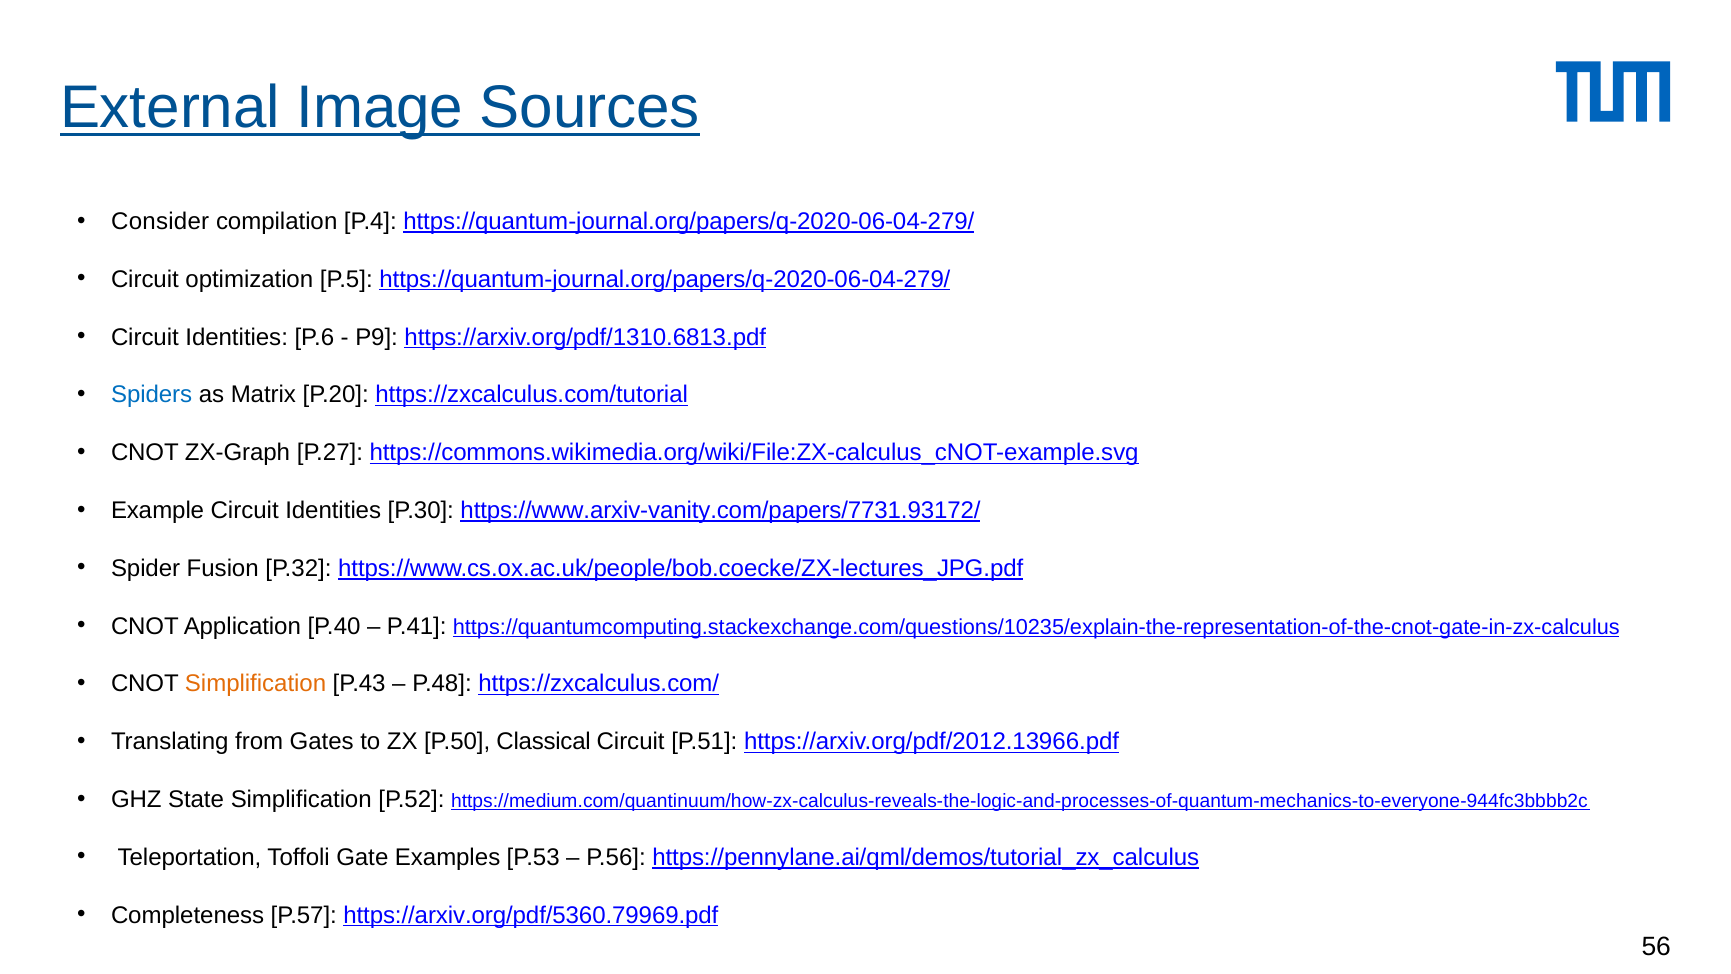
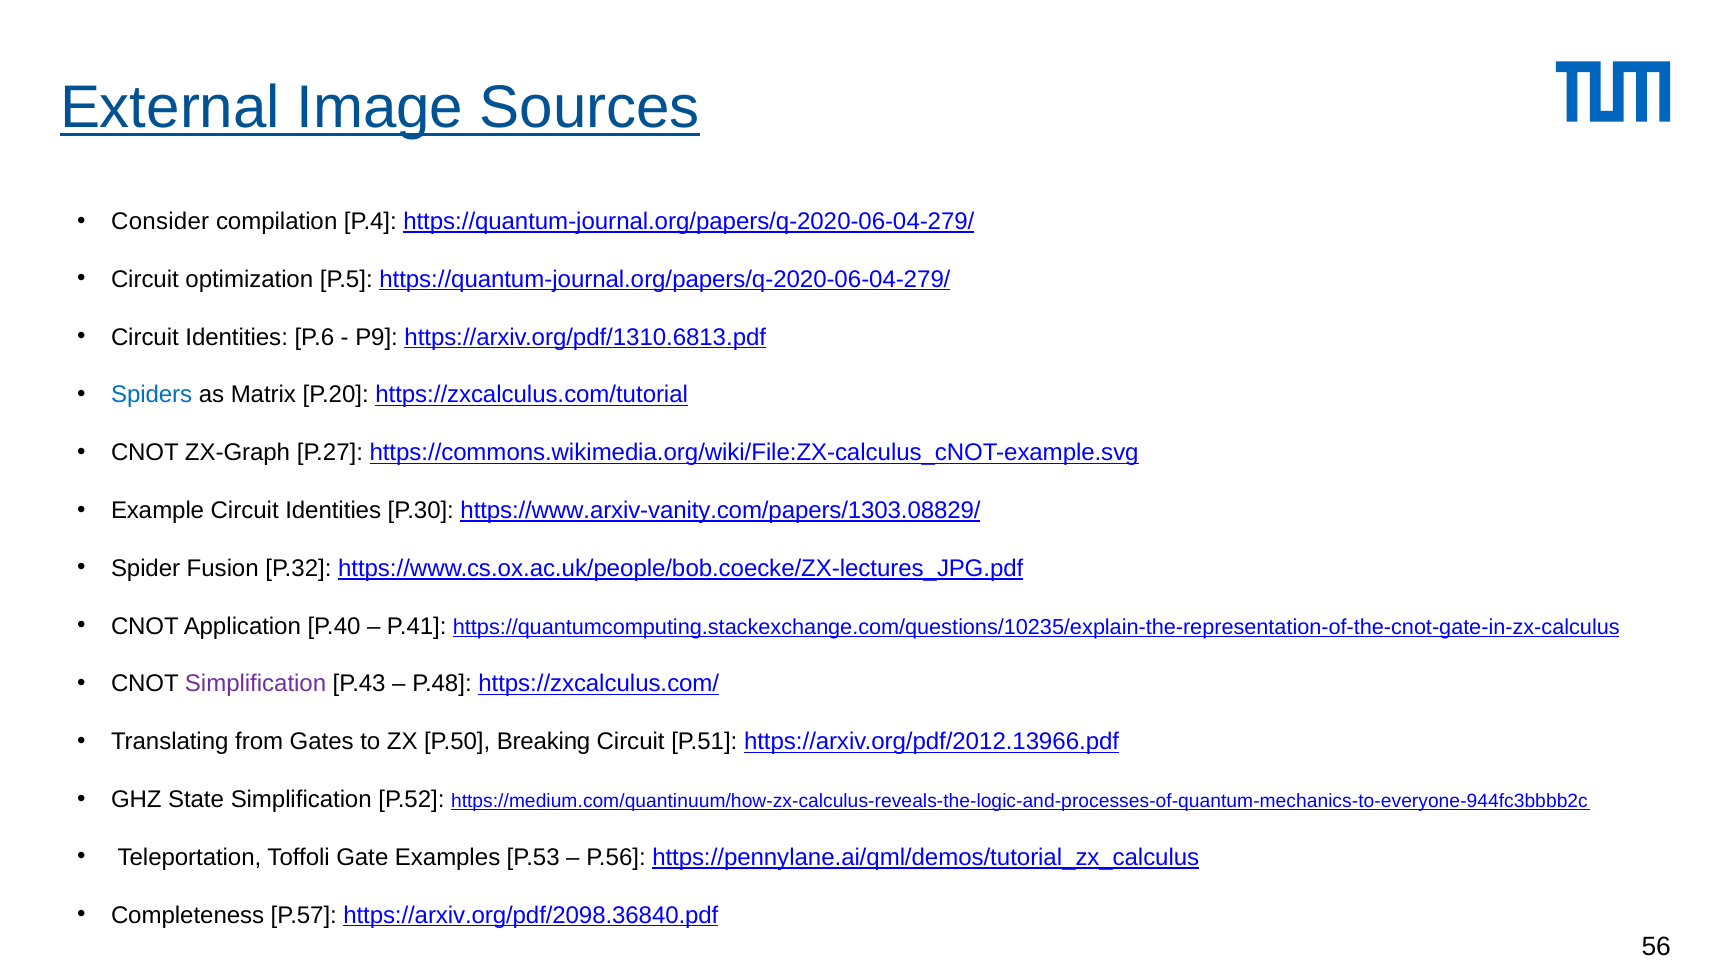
https://www.arxiv-vanity.com/papers/7731.93172/: https://www.arxiv-vanity.com/papers/7731.93172/ -> https://www.arxiv-vanity.com/papers/1303.08829/ (720, 510)
Simplification colour: orange -> purple (256, 684)
Classical: Classical -> Breaking (544, 742)
https://arxiv.org/pdf/5360.79969.pdf: https://arxiv.org/pdf/5360.79969.pdf -> https://arxiv.org/pdf/2098.36840.pdf (531, 915)
